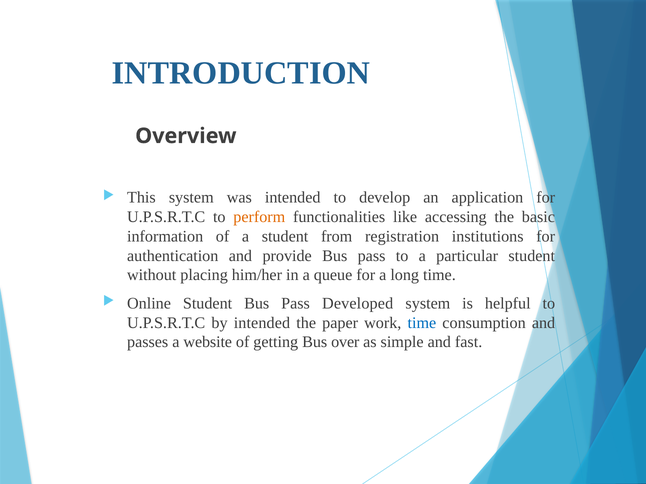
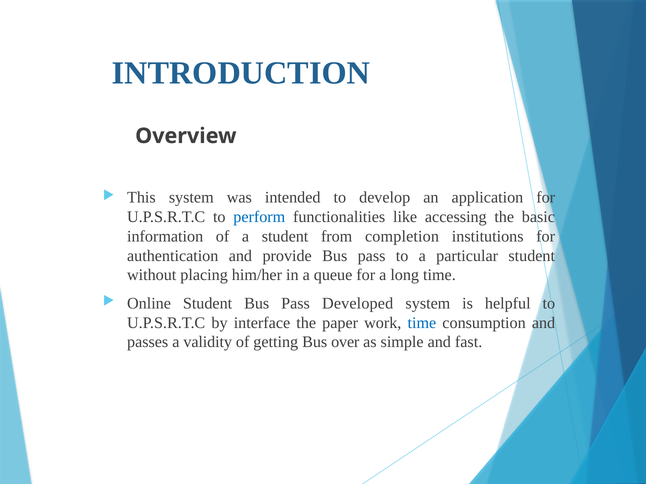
perform colour: orange -> blue (259, 217)
registration: registration -> completion (402, 237)
by intended: intended -> interface (262, 323)
website: website -> validity (208, 342)
